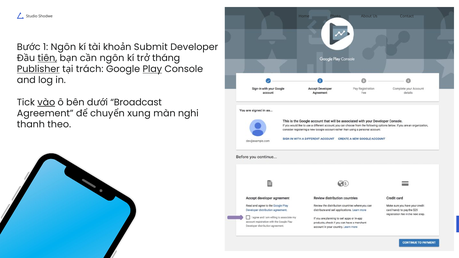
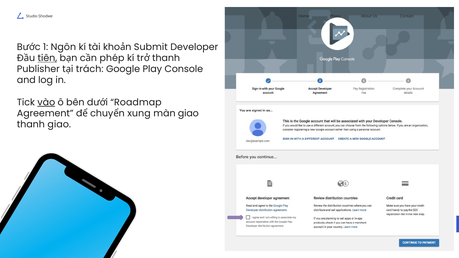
ngôn: ngôn -> phép (112, 58)
tháng: tháng -> thanh (166, 58)
Publisher underline: present -> none (38, 69)
Play underline: present -> none (152, 69)
Broadcast: Broadcast -> Roadmap (136, 102)
màn nghi: nghi -> giao (188, 113)
thanh theo: theo -> giao (59, 124)
